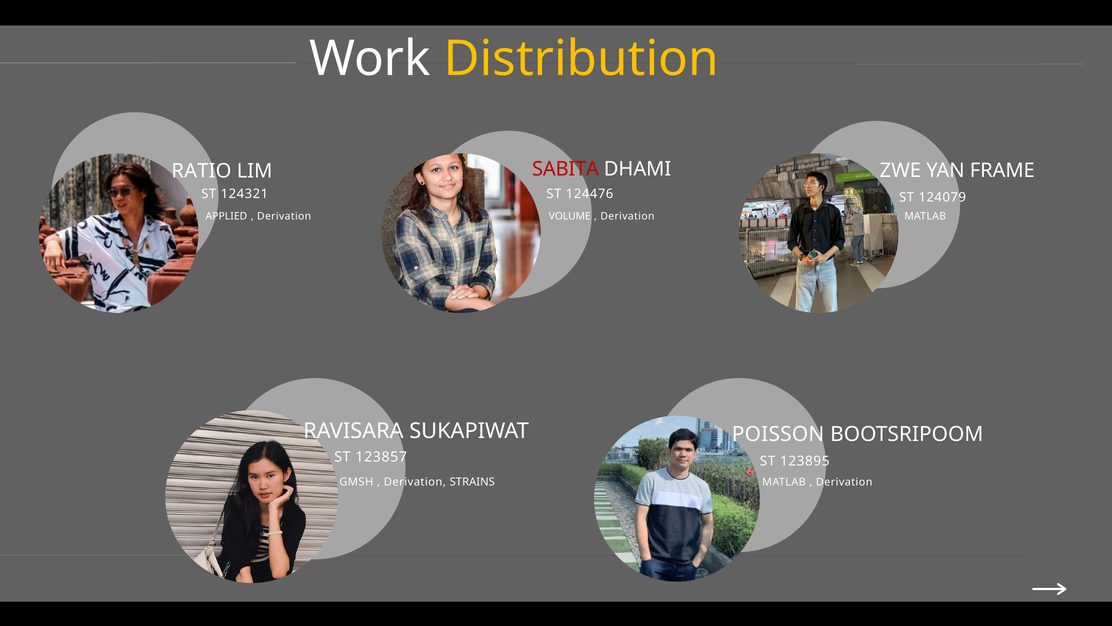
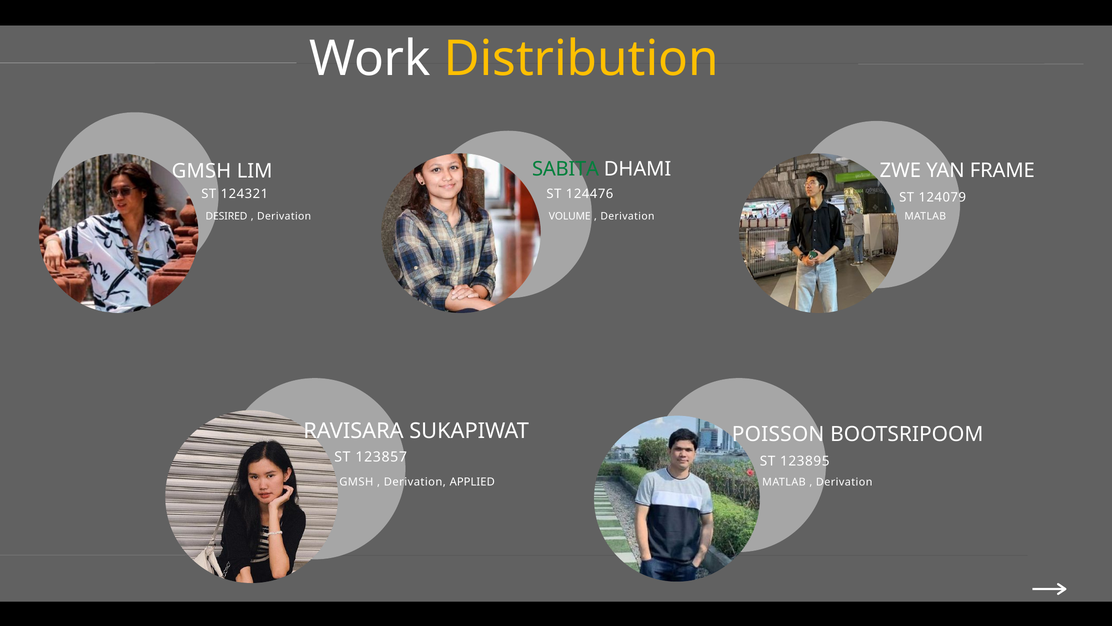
RATIO: RATIO -> GMSH (201, 171)
SABITA colour: red -> green (566, 169)
APPLIED: APPLIED -> DESIRED (226, 216)
STRAINS: STRAINS -> APPLIED (472, 482)
